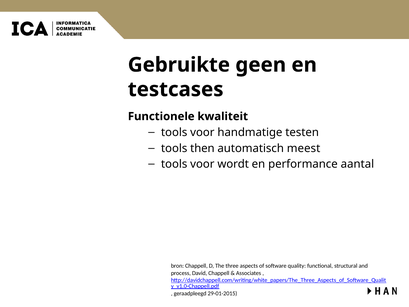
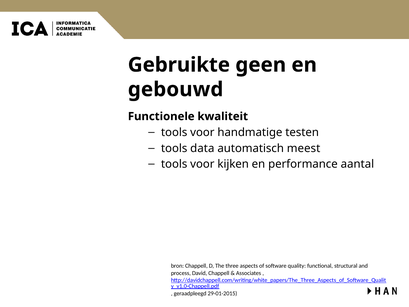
testcases: testcases -> gebouwd (176, 89)
then: then -> data (202, 148)
wordt: wordt -> kijken (233, 164)
